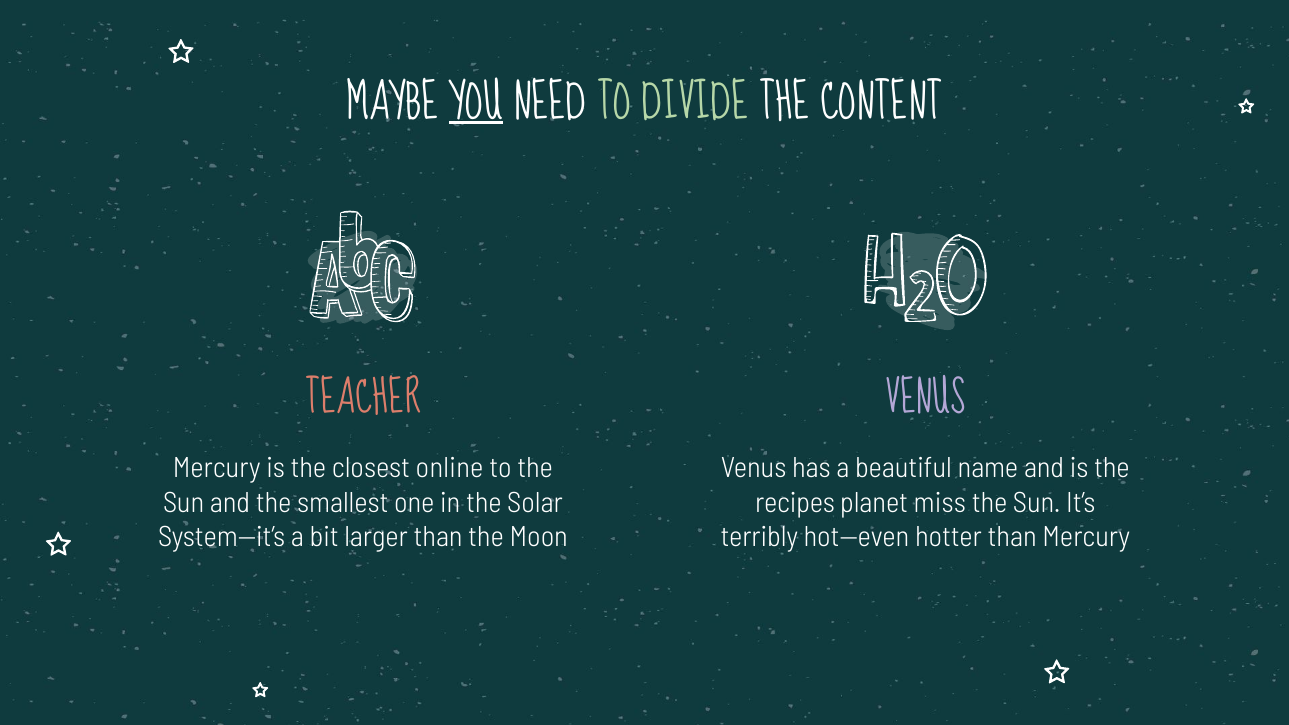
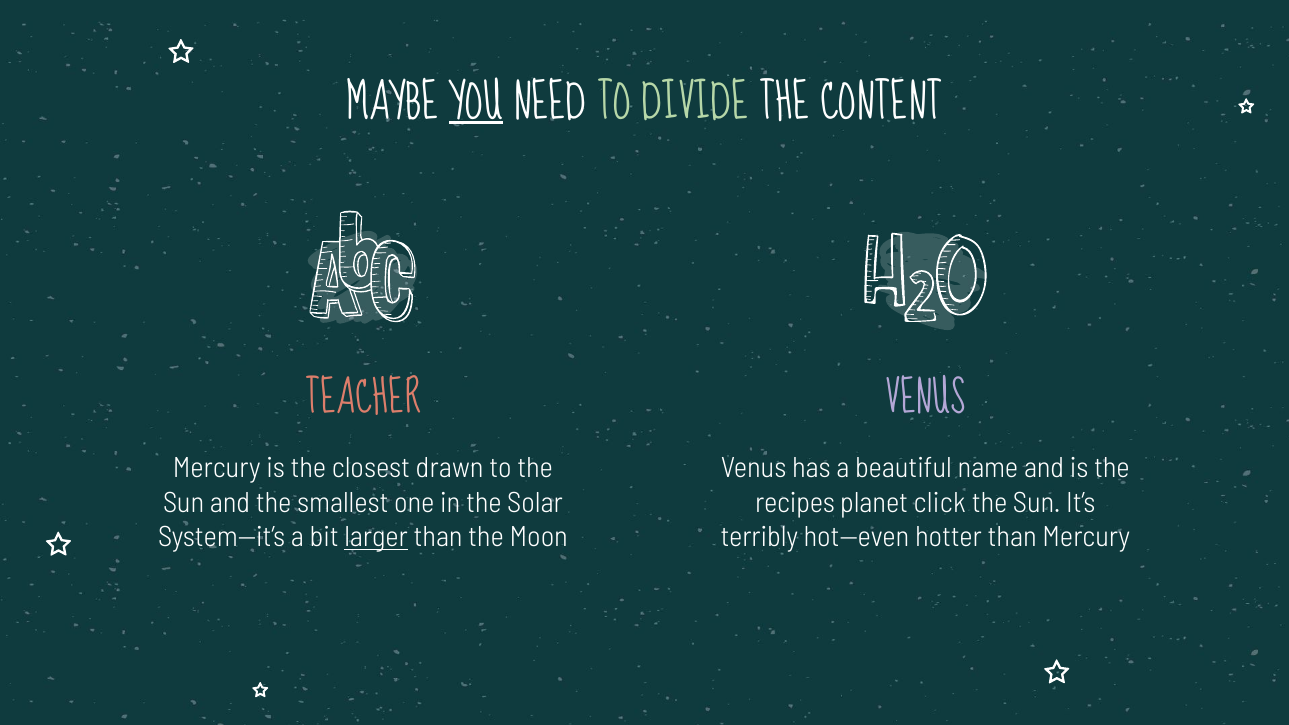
online: online -> drawn (450, 468)
miss: miss -> click (940, 503)
larger underline: none -> present (376, 537)
